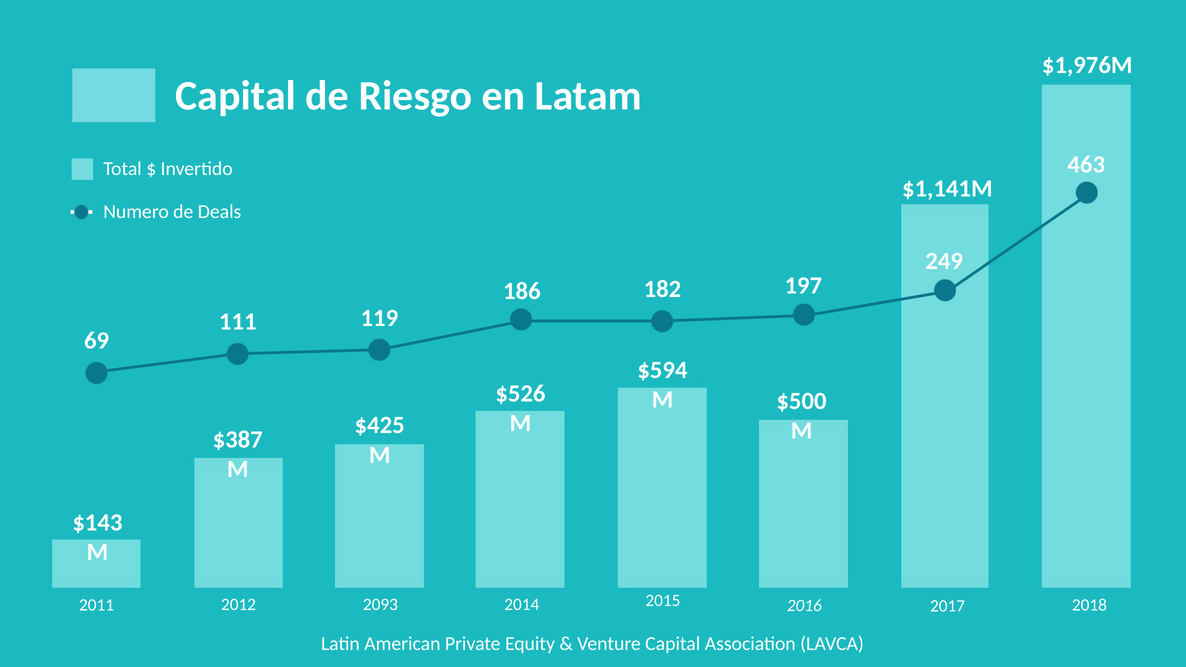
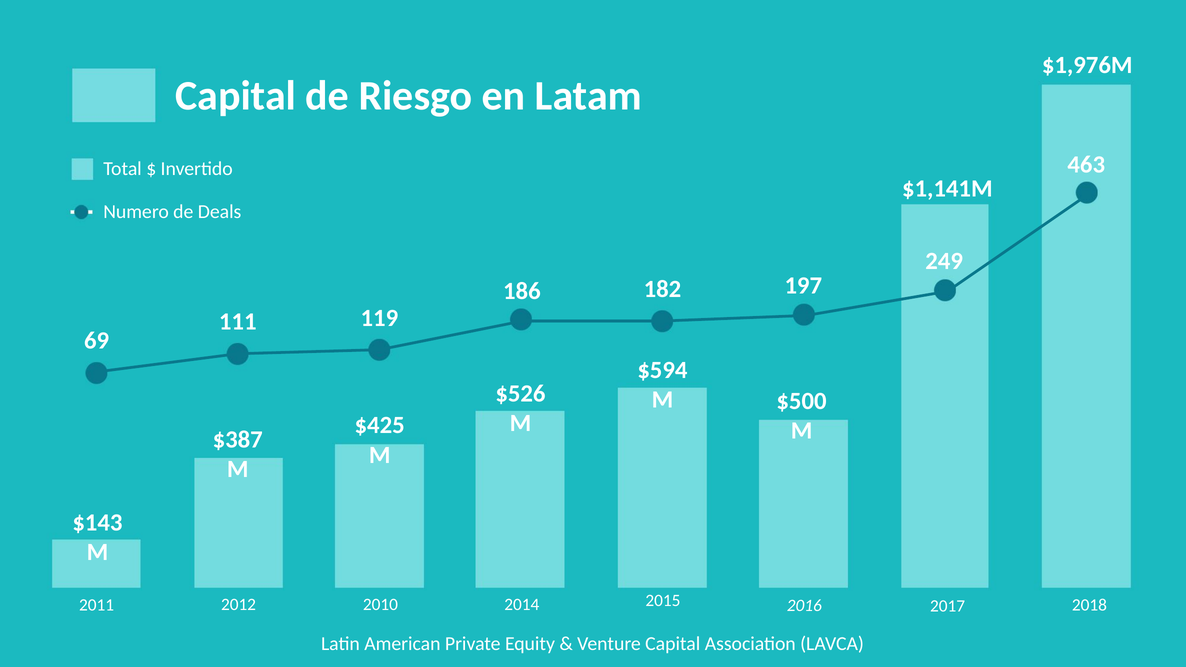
2093: 2093 -> 2010 (380, 605)
